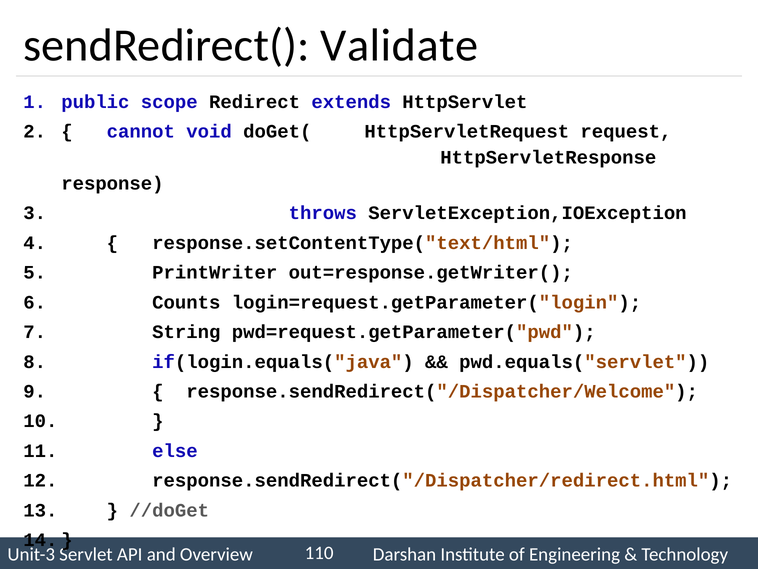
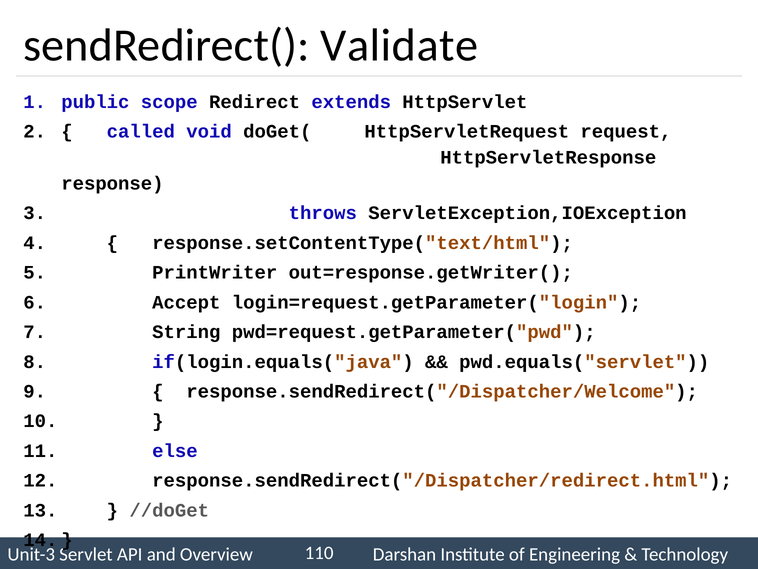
cannot: cannot -> called (141, 131)
Counts: Counts -> Accept (186, 302)
